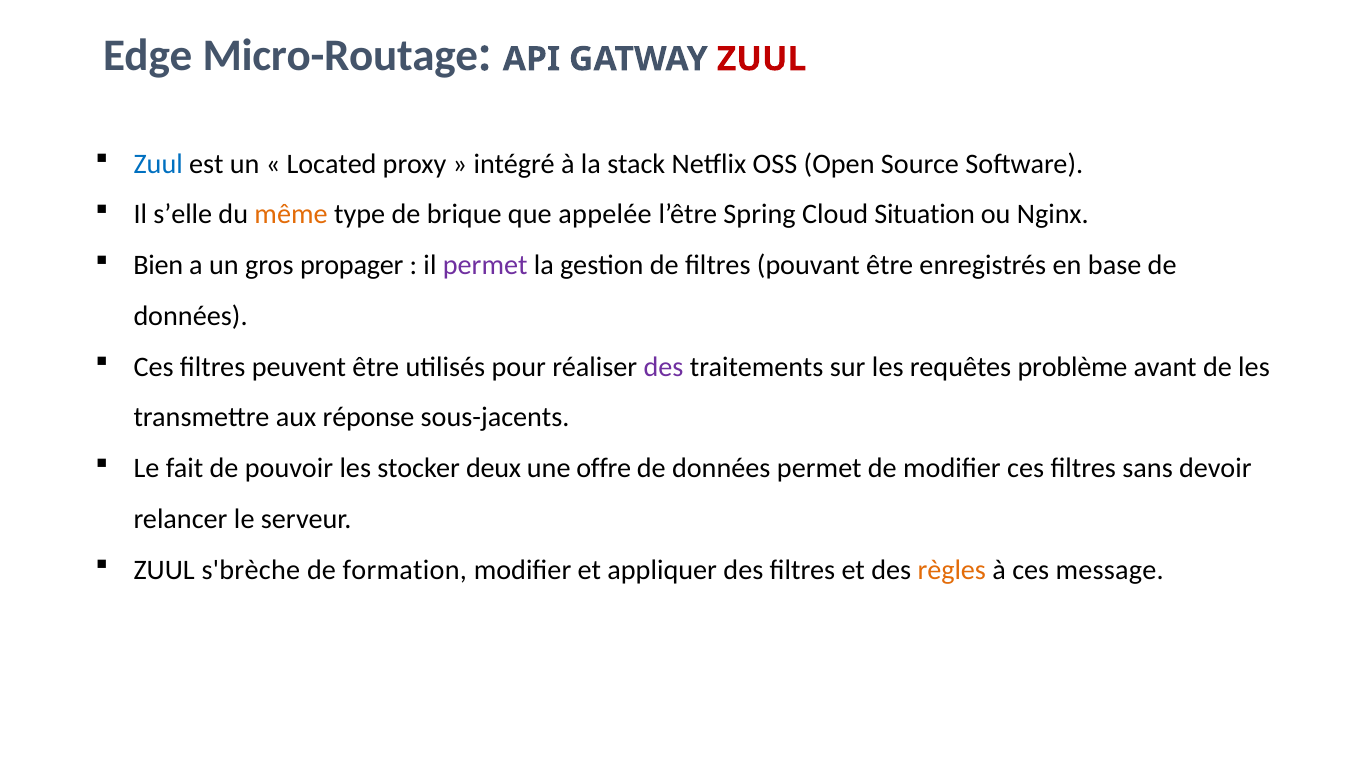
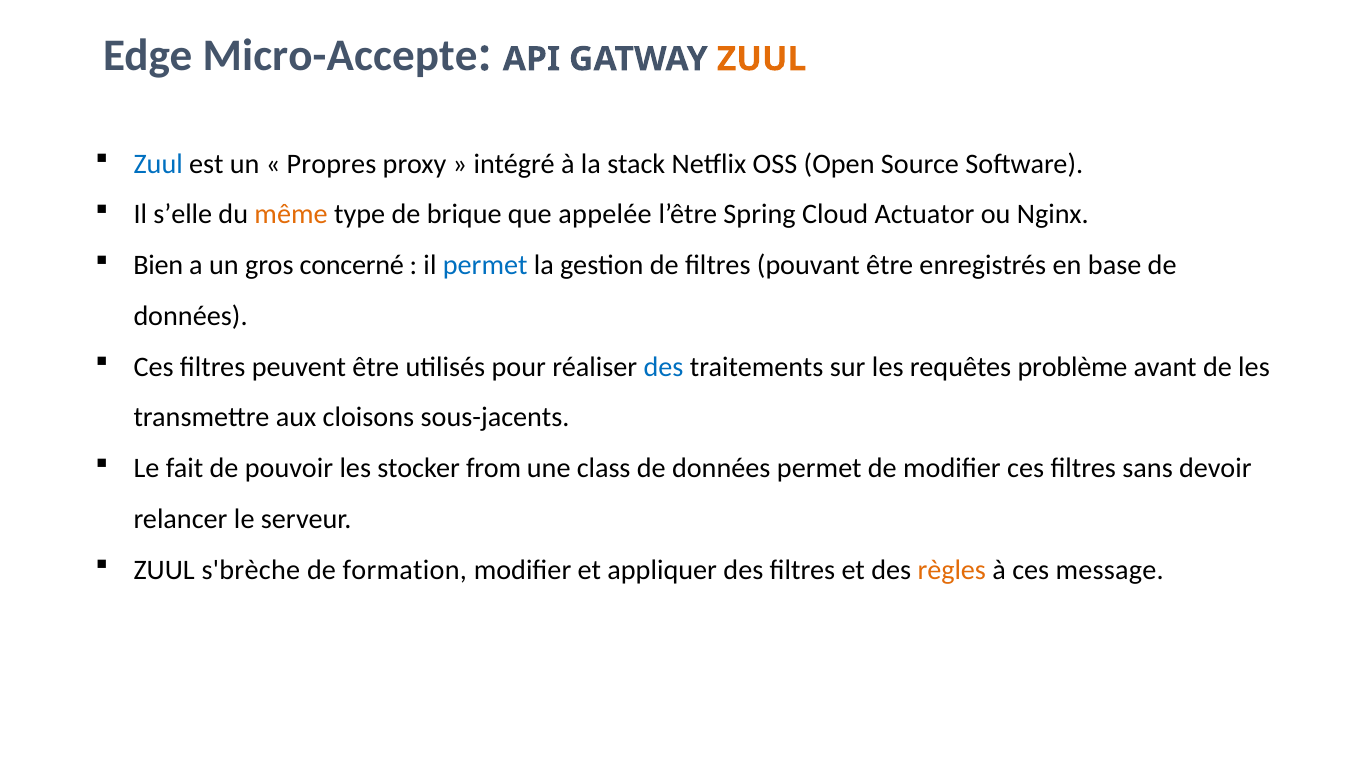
Micro-Routage: Micro-Routage -> Micro-Accepte (340, 55)
ZUUL colour: red -> orange (762, 59)
Located: Located -> Propres (331, 164)
Situation: Situation -> Actuator (924, 215)
propager: propager -> concerné (352, 265)
permet colour: purple -> blue (485, 265)
des colour: purple -> blue (664, 367)
réponse: réponse -> cloisons (368, 418)
deux: deux -> from (494, 468)
offre: offre -> class (604, 468)
